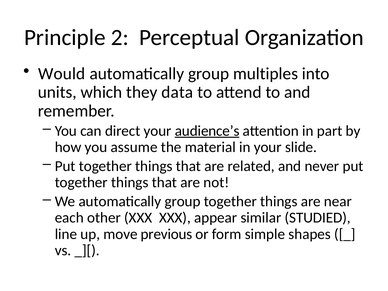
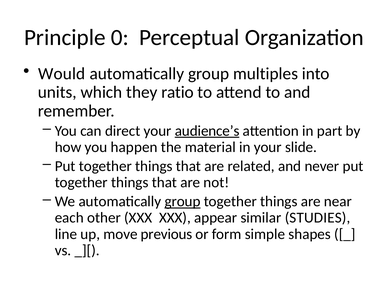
2: 2 -> 0 (120, 38)
data: data -> ratio (177, 92)
assume: assume -> happen (134, 147)
group underline: none -> present (183, 201)
STUDIED: STUDIED -> STUDIES (318, 218)
